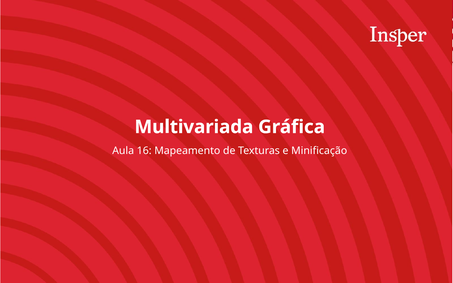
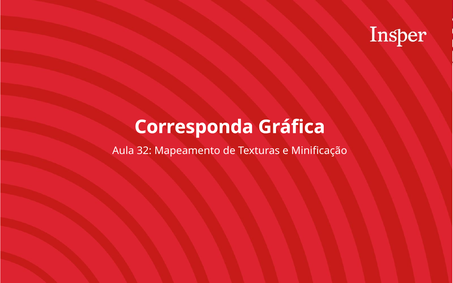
Multivariada: Multivariada -> Corresponda (194, 127)
16: 16 -> 32 (144, 151)
